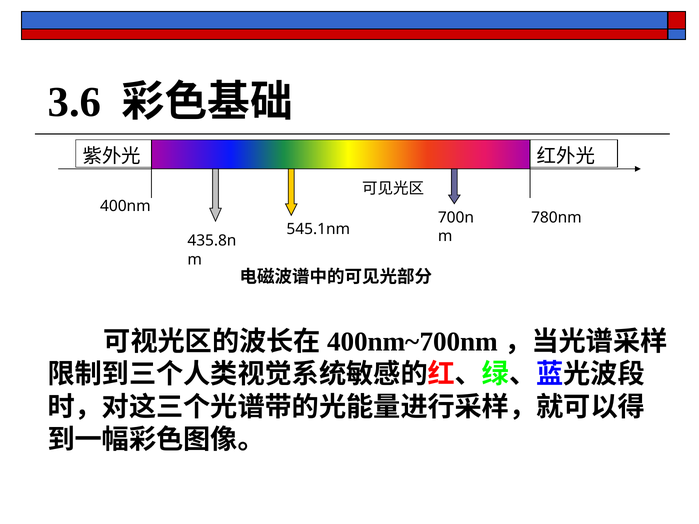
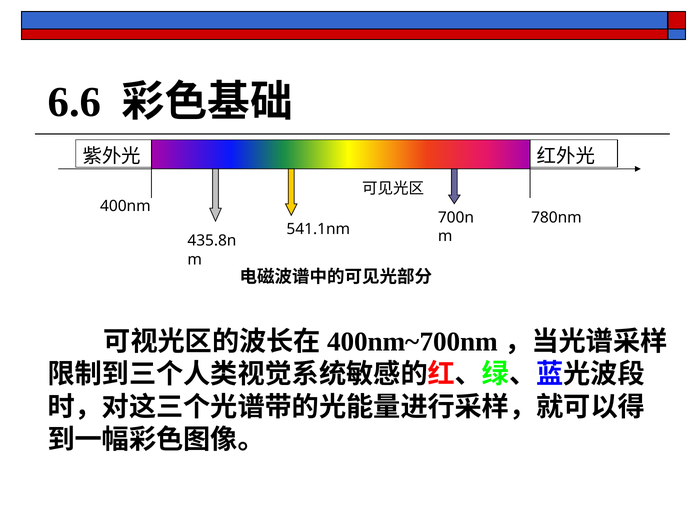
3.6: 3.6 -> 6.6 (74, 102)
545.1nm: 545.1nm -> 541.1nm (318, 229)
